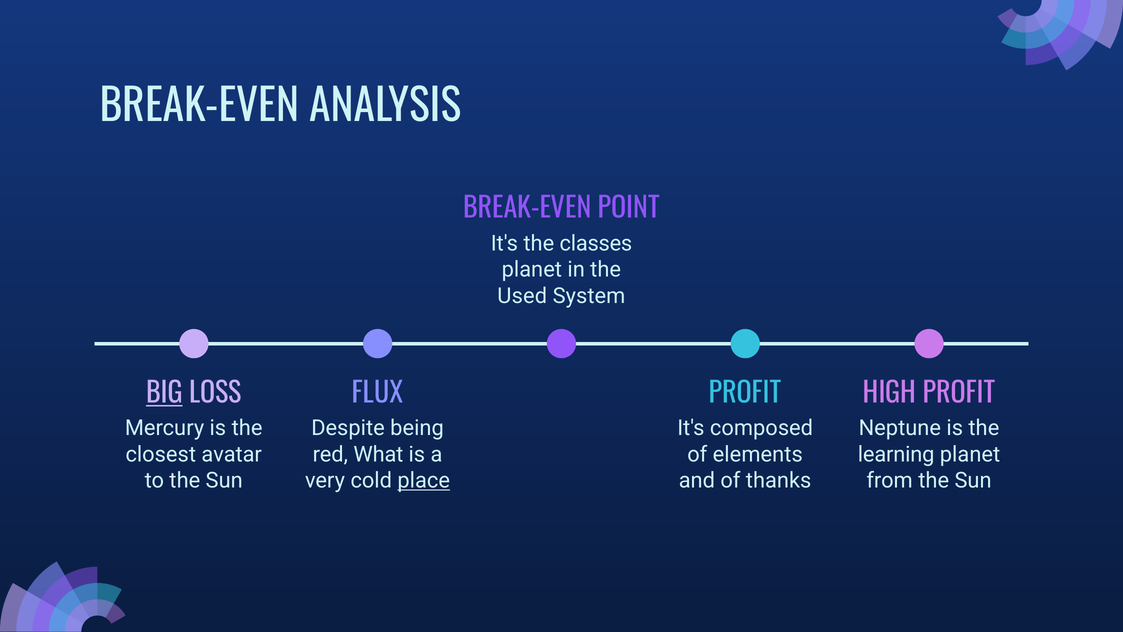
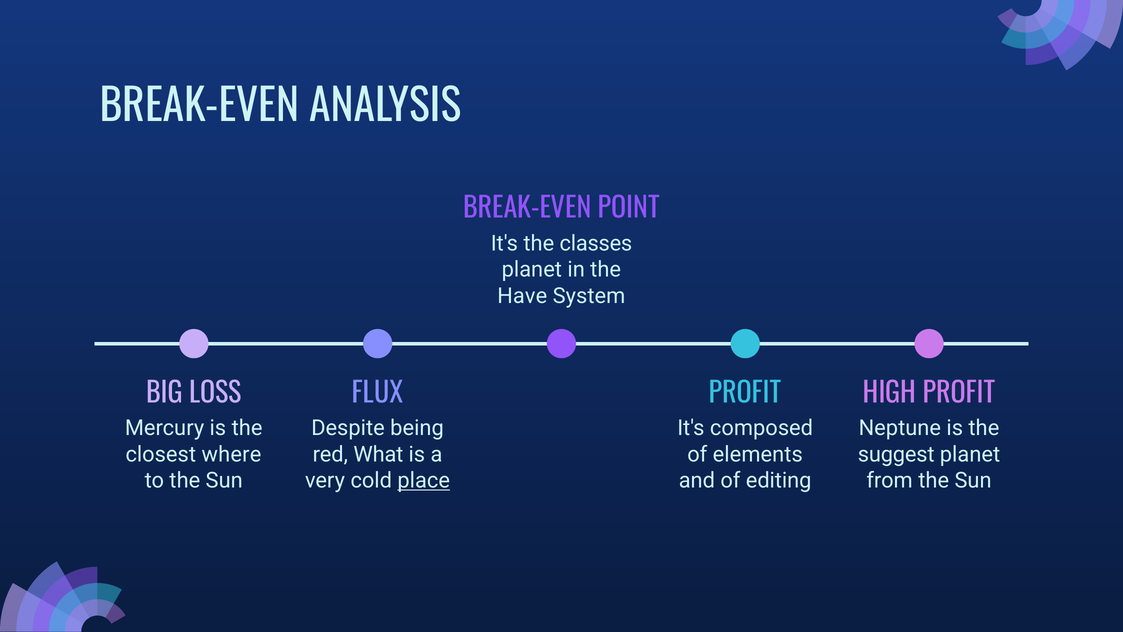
Used: Used -> Have (522, 296)
BIG underline: present -> none (164, 393)
avatar: avatar -> where (232, 454)
learning: learning -> suggest (896, 454)
thanks: thanks -> editing (779, 480)
